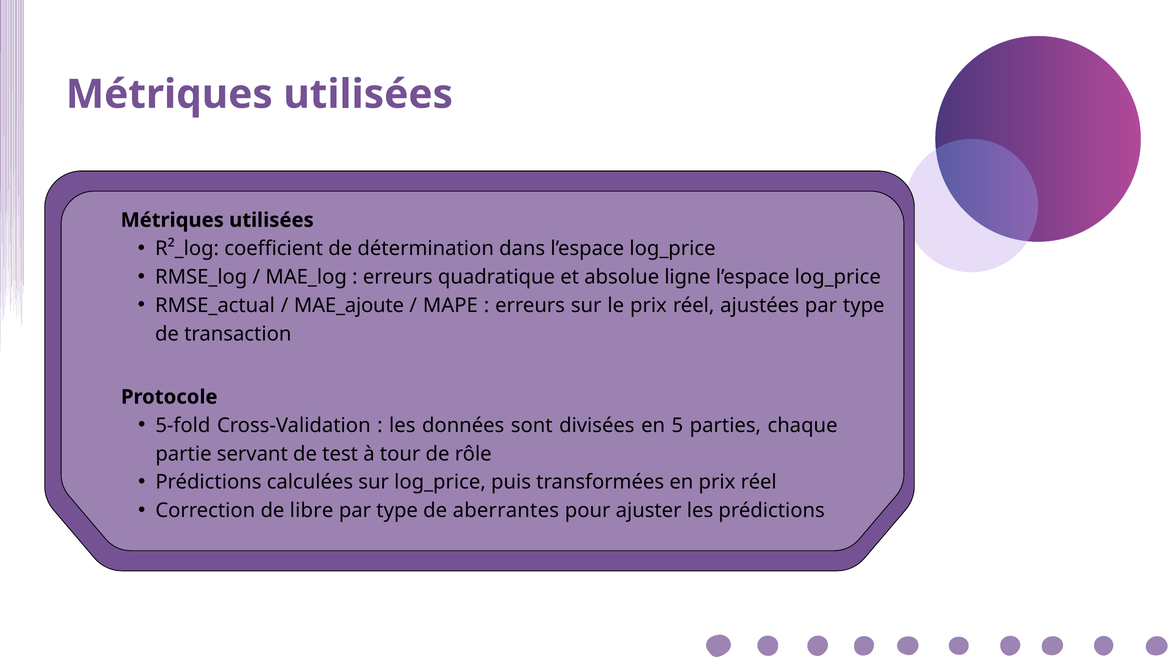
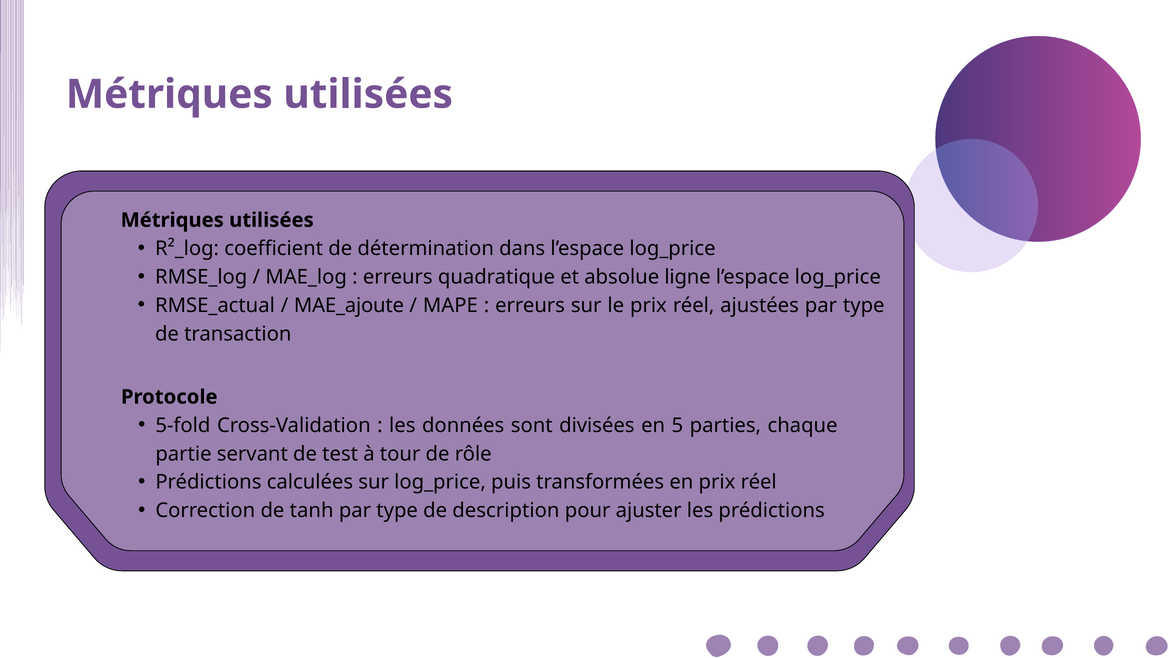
libre: libre -> tanh (312, 510)
aberrantes: aberrantes -> description (506, 510)
